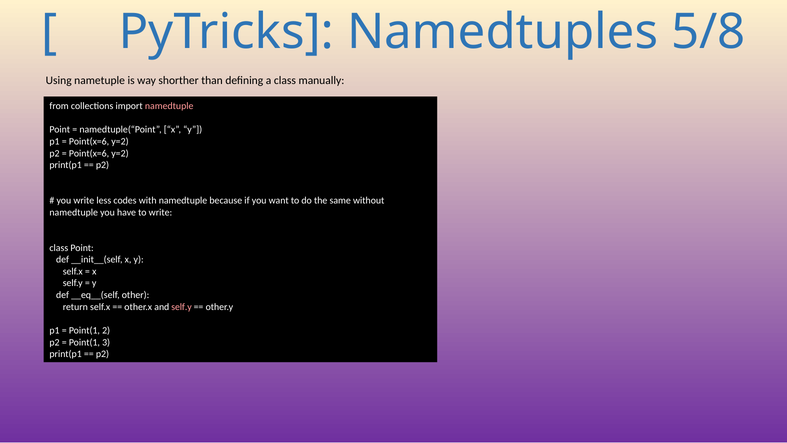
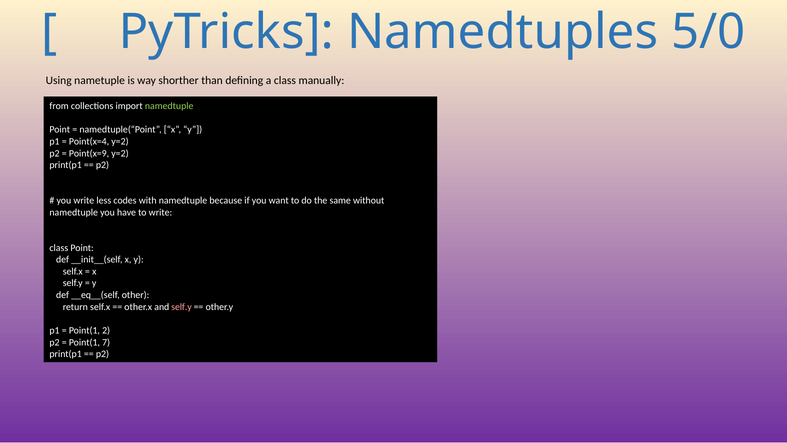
5/8: 5/8 -> 5/0 (708, 32)
namedtuple colour: pink -> light green (169, 106)
Point(x=6: Point(x=6 -> Point(x=4 (89, 141)
Point(x=6: Point(x=6 -> Point(x=9 (89, 153)
3: 3 -> 7 (106, 342)
